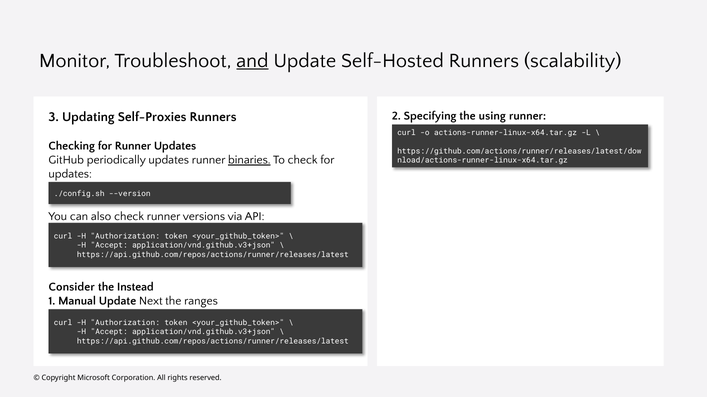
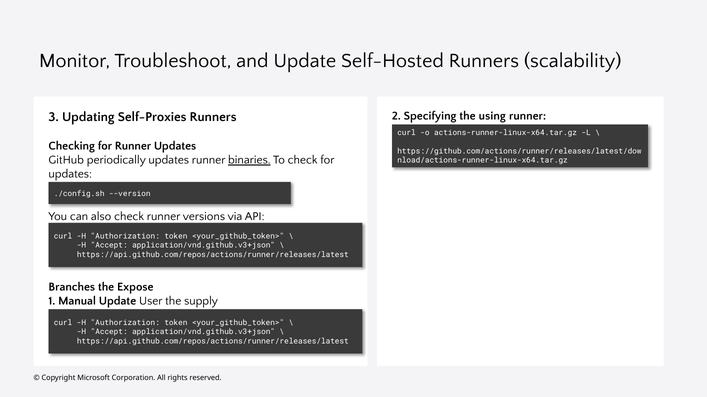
and underline: present -> none (252, 61)
Consider: Consider -> Branches (72, 287)
Instead: Instead -> Expose (135, 287)
Next: Next -> User (151, 302)
ranges: ranges -> supply (201, 302)
